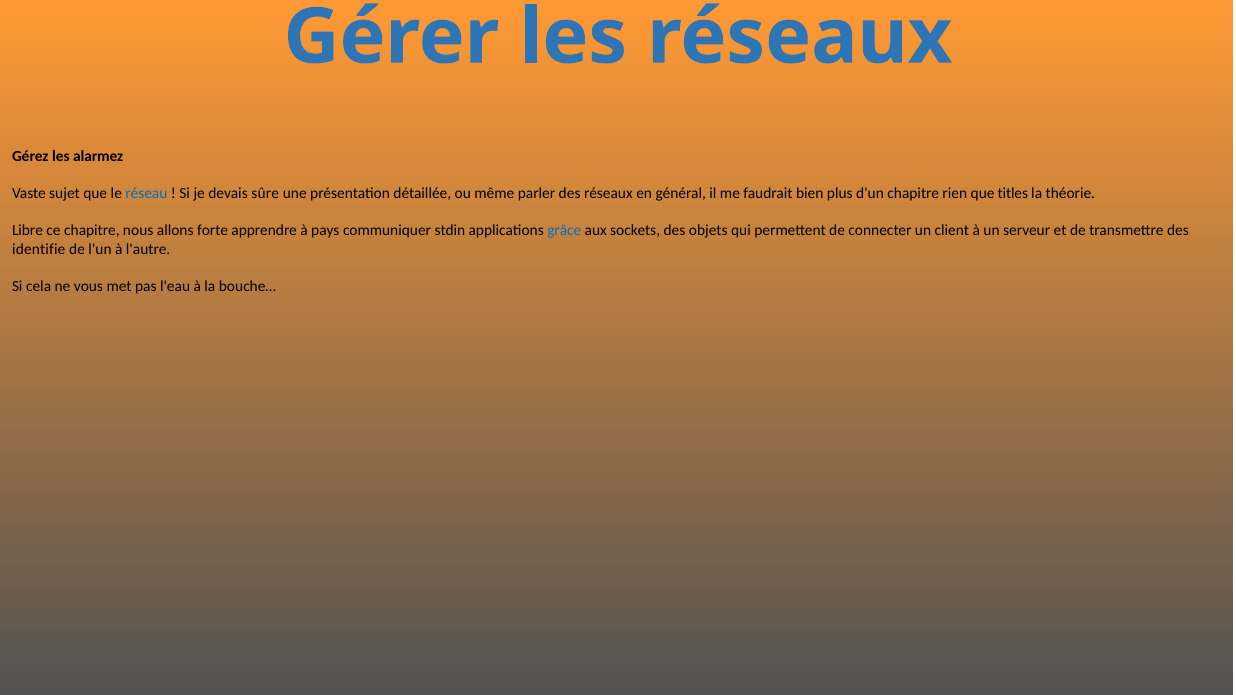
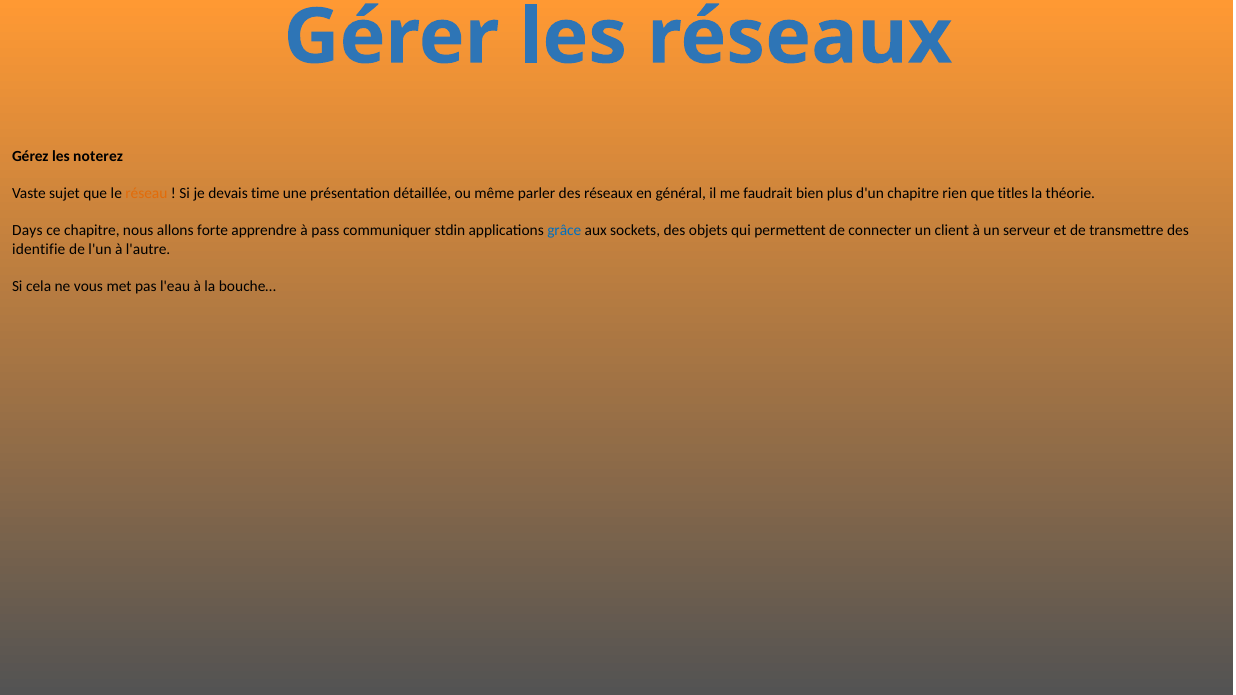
alarmez: alarmez -> noterez (98, 156)
réseau colour: blue -> orange (146, 193)
sûre: sûre -> time (265, 193)
Libre: Libre -> Days (27, 230)
pays: pays -> pass (325, 230)
